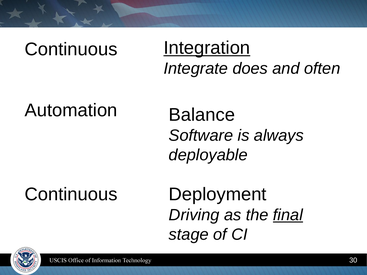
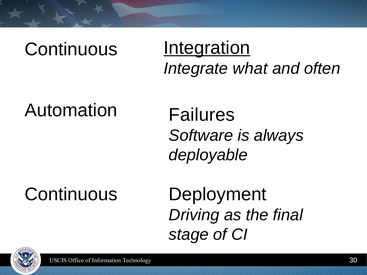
does: does -> what (250, 69)
Balance: Balance -> Failures (202, 115)
final underline: present -> none (288, 215)
